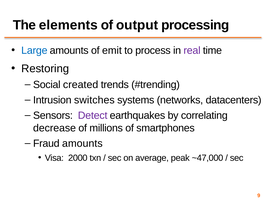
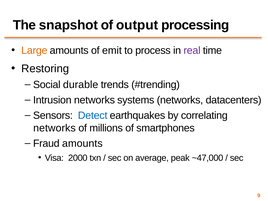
elements: elements -> snapshot (68, 25)
Large colour: blue -> orange (34, 50)
created: created -> durable (81, 85)
Intrusion switches: switches -> networks (94, 100)
Detect colour: purple -> blue (93, 115)
decrease: decrease -> networks (54, 128)
